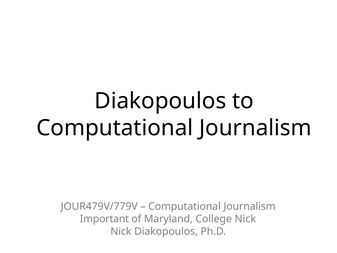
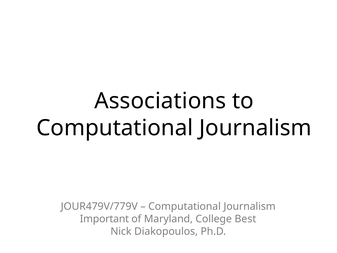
Diakopoulos: Diakopoulos -> Associations (160, 101)
College Nick: Nick -> Best (245, 219)
